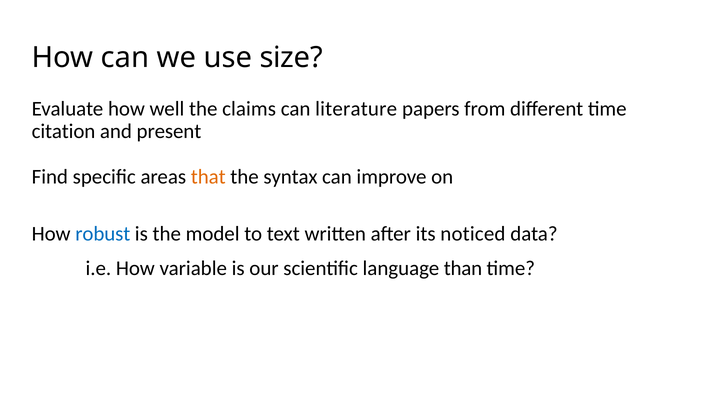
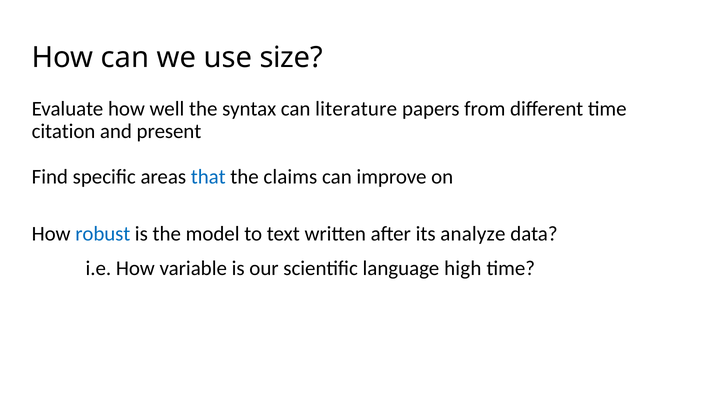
claims: claims -> syntax (249, 109)
that colour: orange -> blue (208, 177)
syntax: syntax -> claims (290, 177)
noticed: noticed -> analyze (473, 234)
than: than -> high (463, 268)
